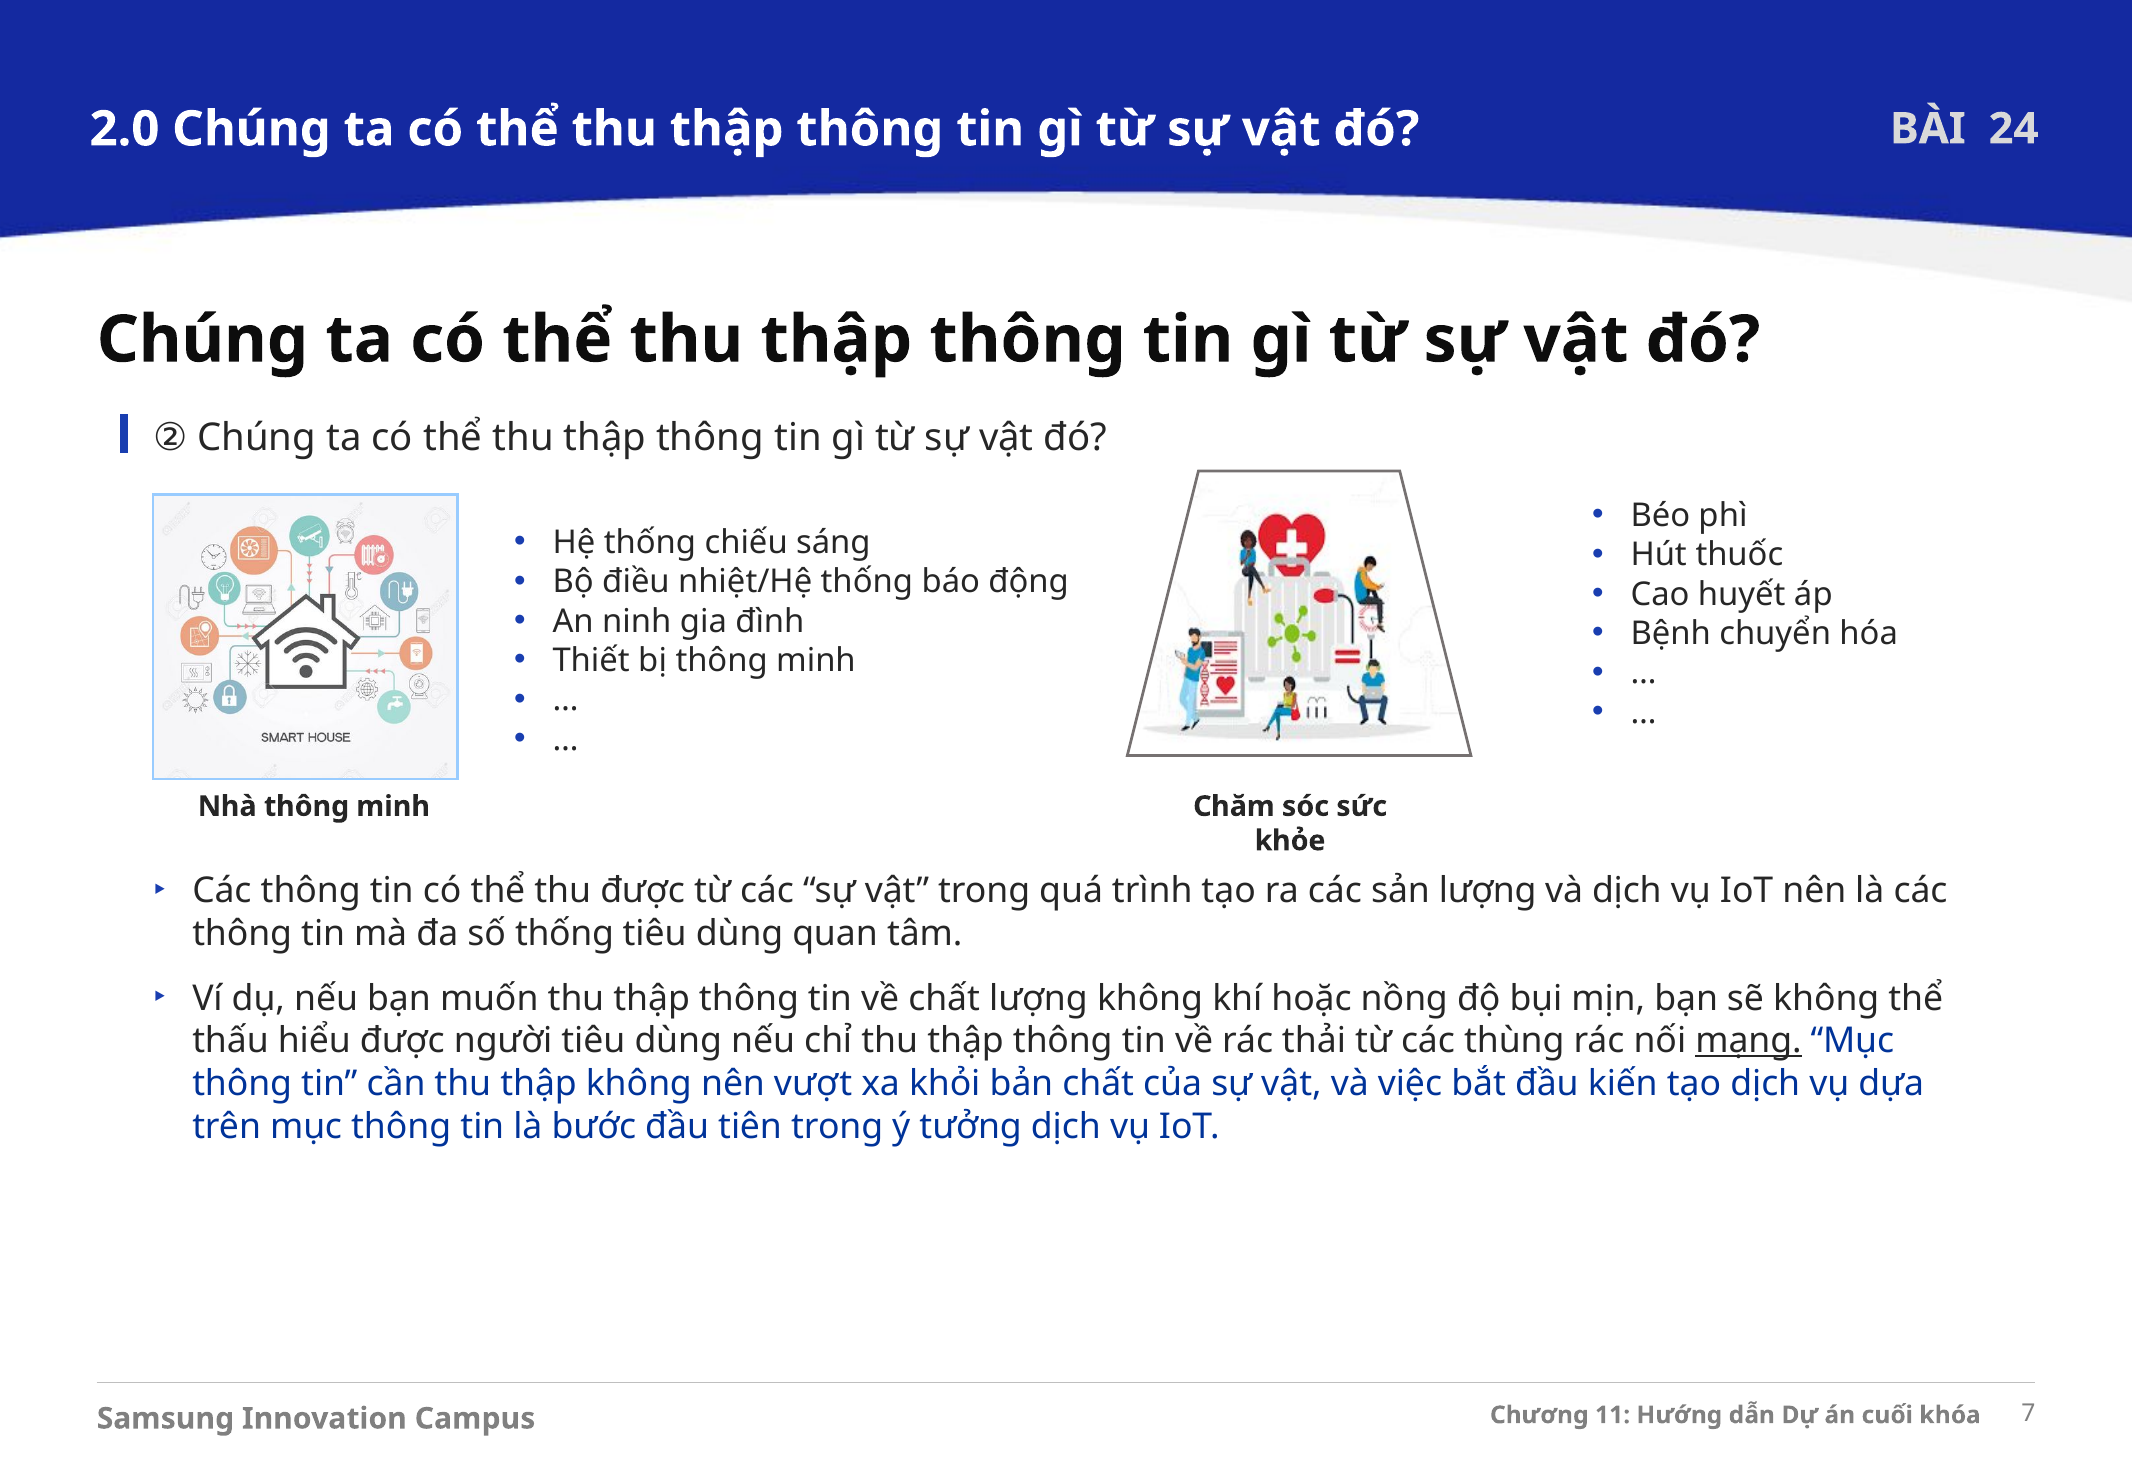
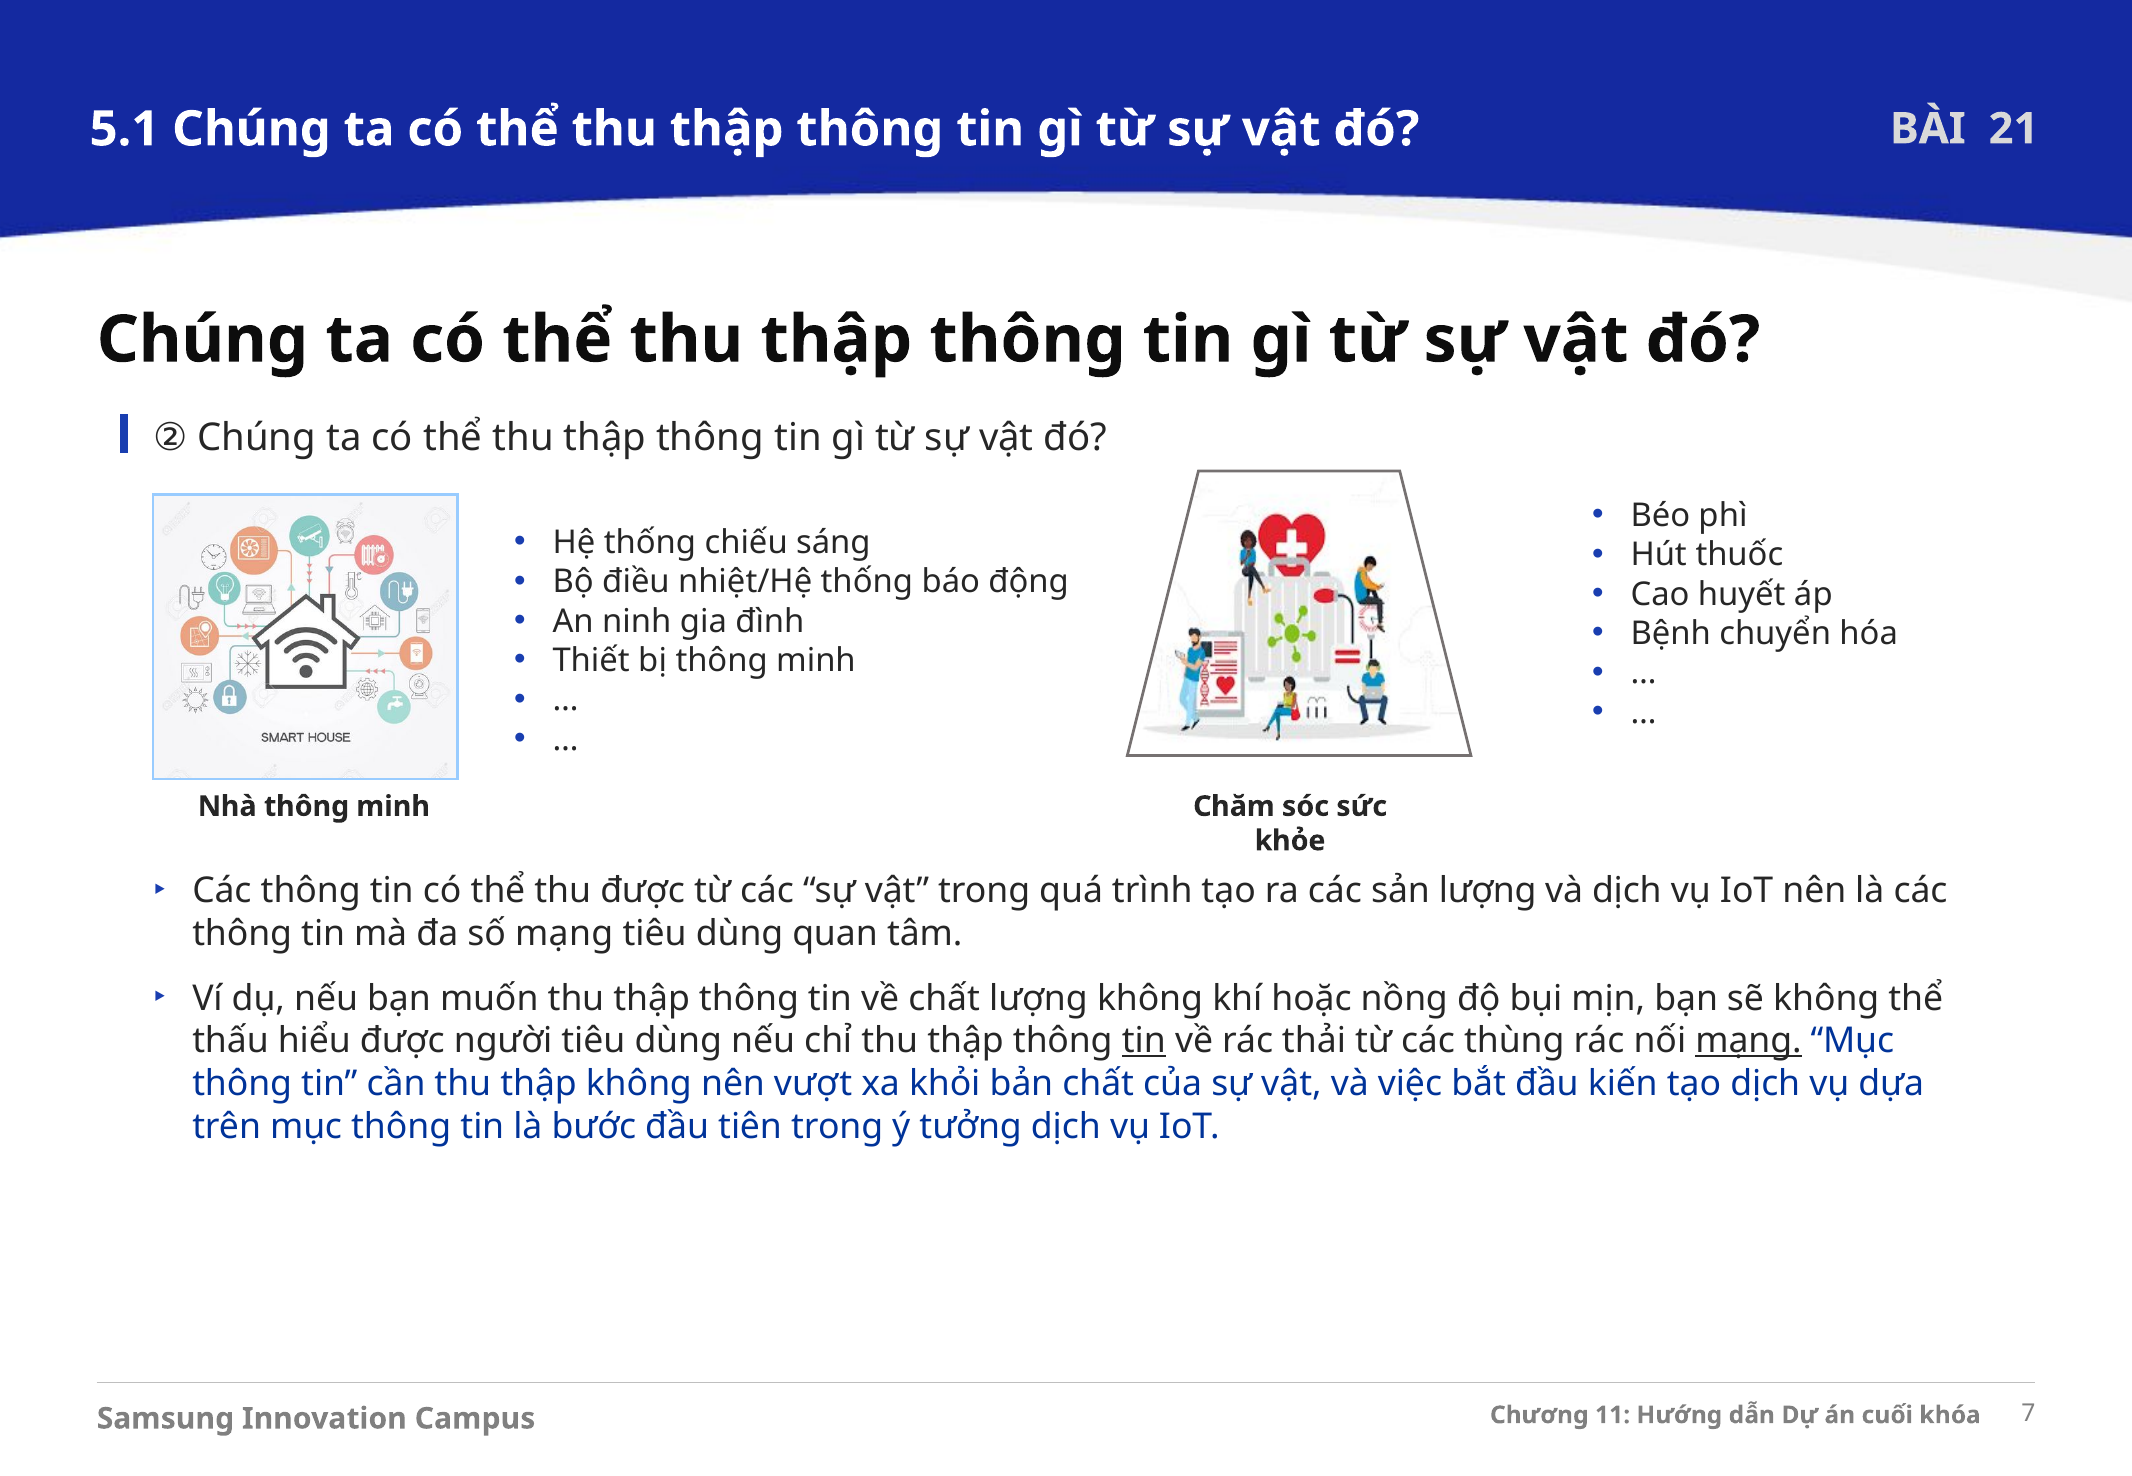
2.0: 2.0 -> 5.1 (124, 129)
24: 24 -> 21 (2014, 129)
số thống: thống -> mạng (564, 934)
tin underline: none -> present (1144, 1041)
